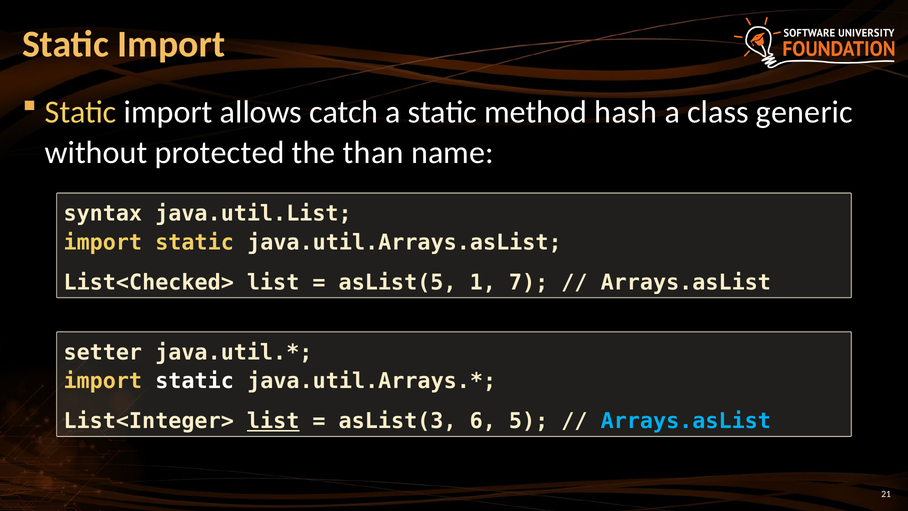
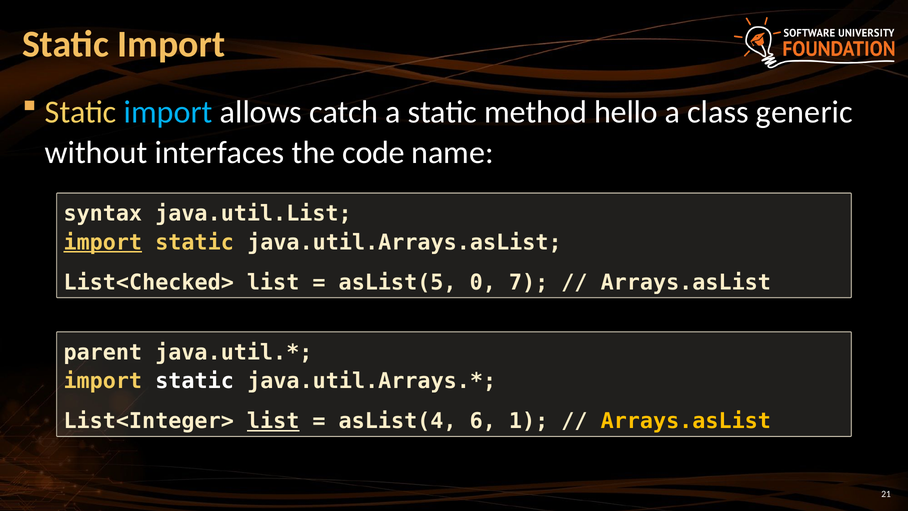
import colour: white -> light blue (168, 112)
hash: hash -> hello (626, 112)
protected: protected -> interfaces (220, 152)
than: than -> code (374, 152)
import underline: none -> present (103, 242)
1: 1 -> 0 (483, 282)
setter: setter -> parent (103, 352)
asList(3: asList(3 -> asList(4 (398, 421)
5: 5 -> 1 (529, 421)
Arrays.asList colour: light blue -> yellow (686, 421)
